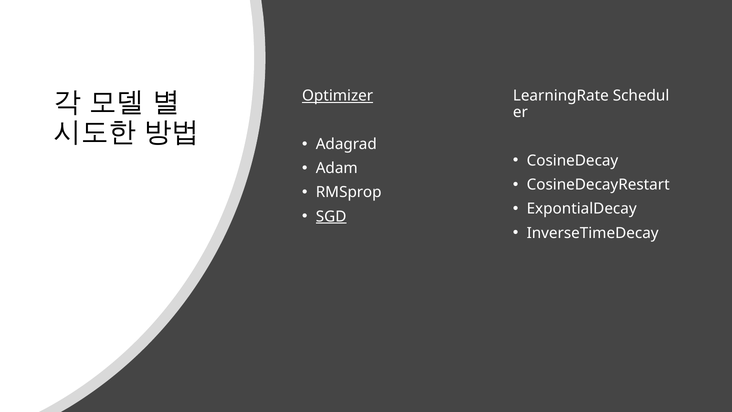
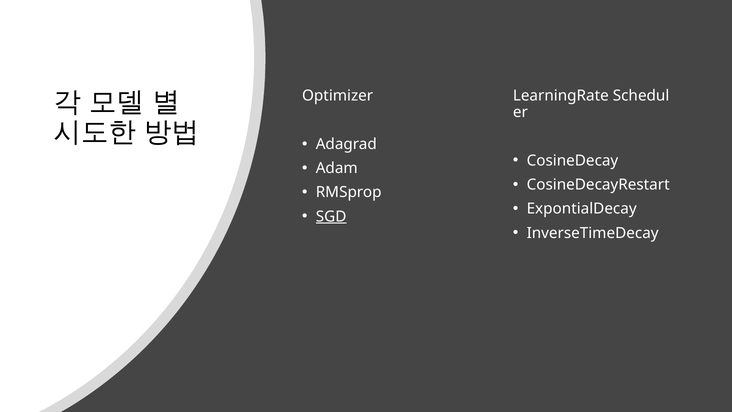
Optimizer underline: present -> none (338, 96)
